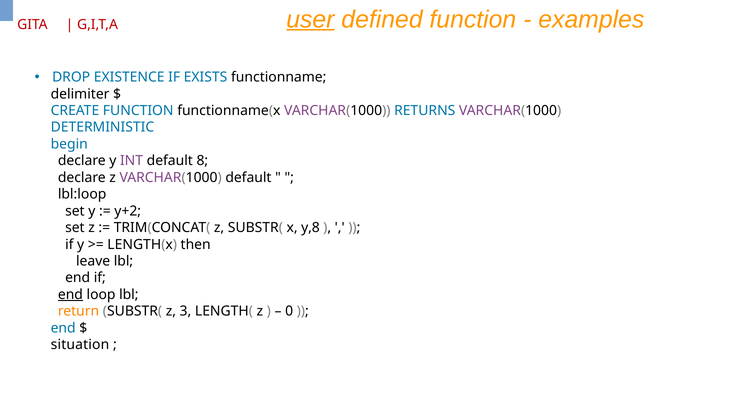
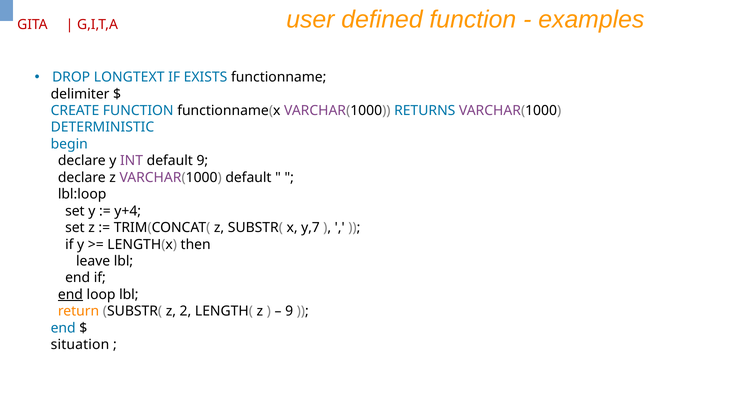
user underline: present -> none (310, 19)
EXISTENCE: EXISTENCE -> LONGTEXT (129, 77)
default 8: 8 -> 9 (202, 161)
y+2: y+2 -> y+4 (128, 211)
y,8: y,8 -> y,7 (310, 228)
3: 3 -> 2 (185, 311)
0: 0 -> 9 (289, 311)
